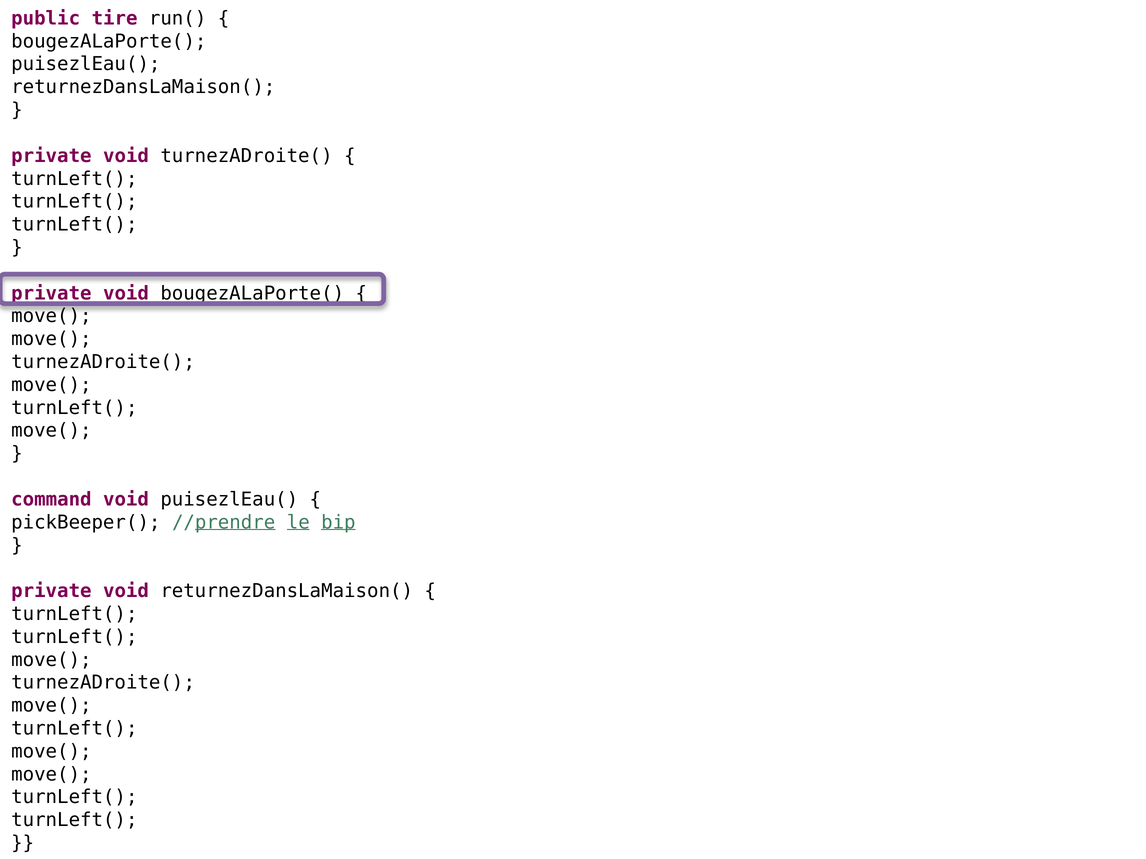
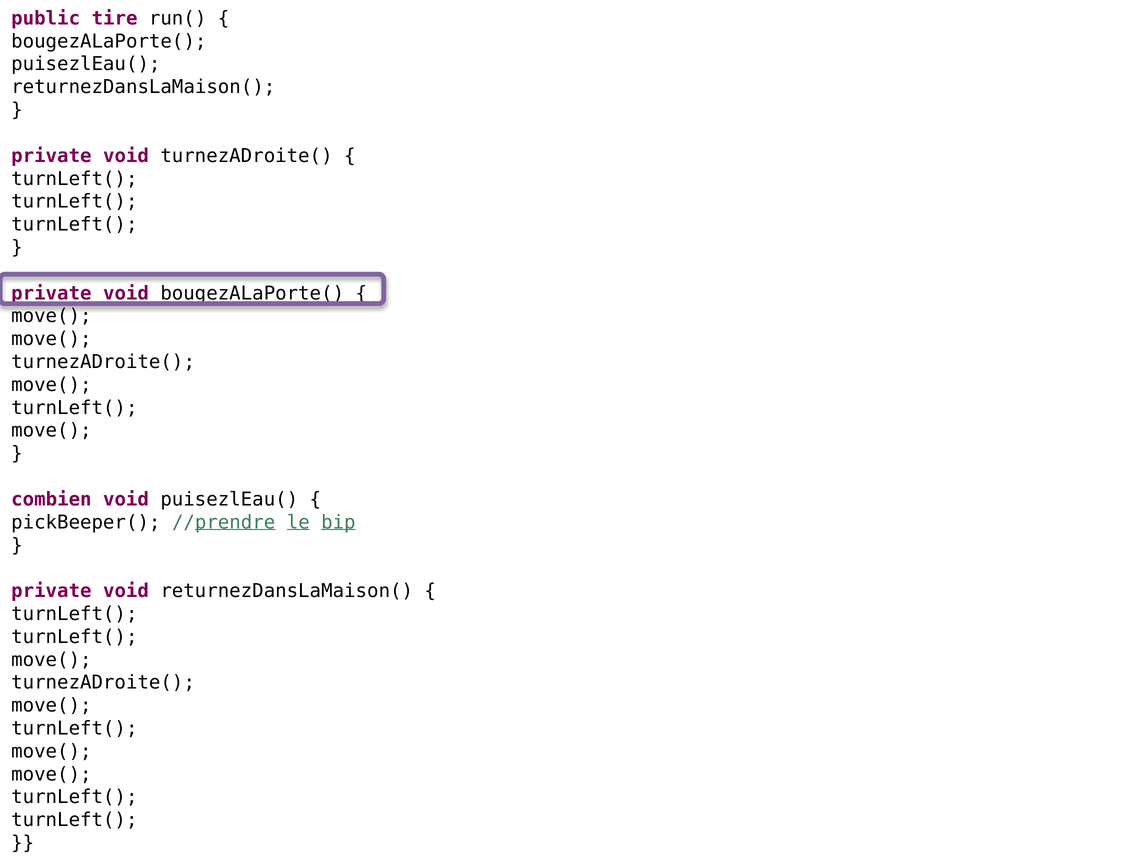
command: command -> combien (51, 500)
